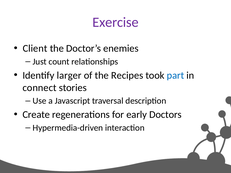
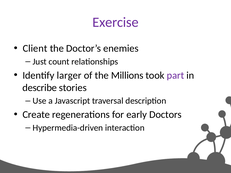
Recipes: Recipes -> Millions (127, 75)
part colour: blue -> purple (175, 75)
connect: connect -> describe (40, 88)
